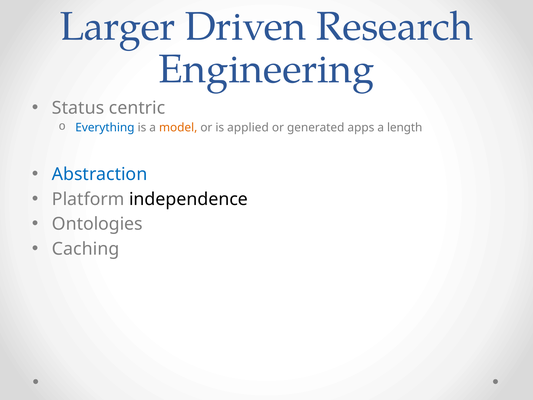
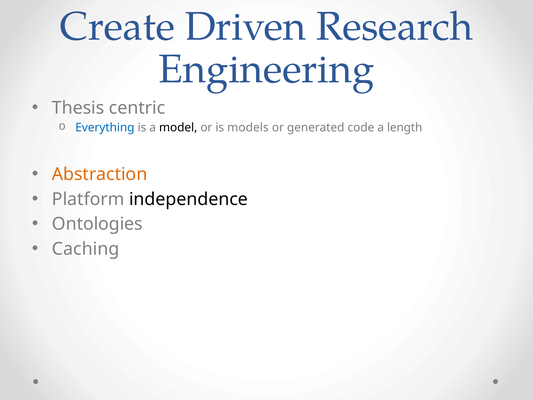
Larger: Larger -> Create (117, 26)
Status: Status -> Thesis (78, 108)
model colour: orange -> black (178, 128)
applied: applied -> models (248, 128)
apps: apps -> code (361, 128)
Abstraction colour: blue -> orange (100, 174)
